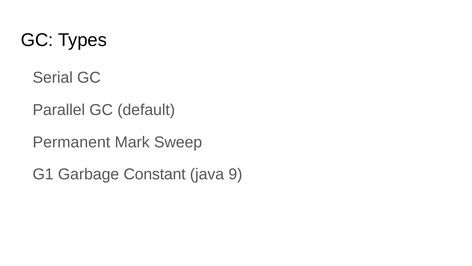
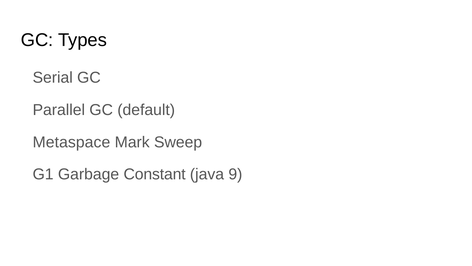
Permanent: Permanent -> Metaspace (71, 142)
